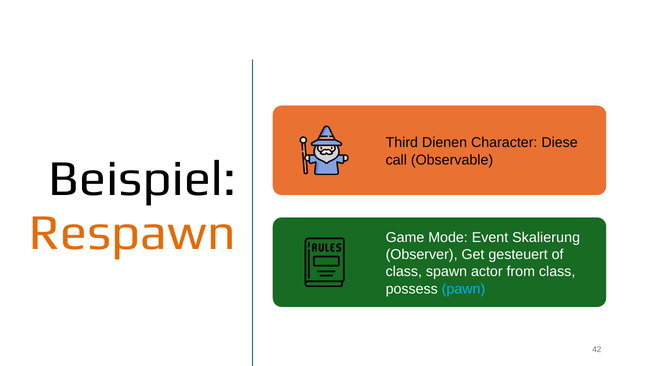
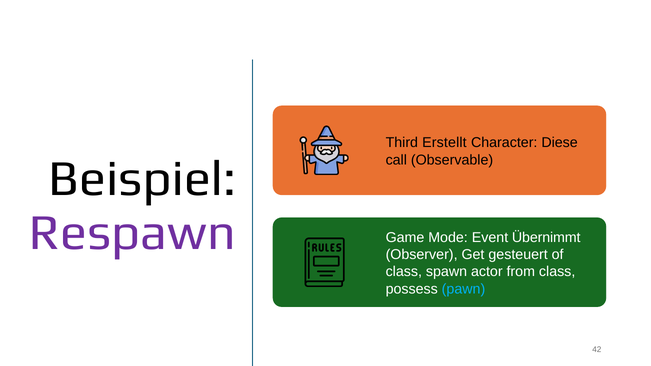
Dienen: Dienen -> Erstellt (444, 143)
Respawn colour: orange -> purple (132, 233)
Skalierung: Skalierung -> Übernimmt (546, 238)
